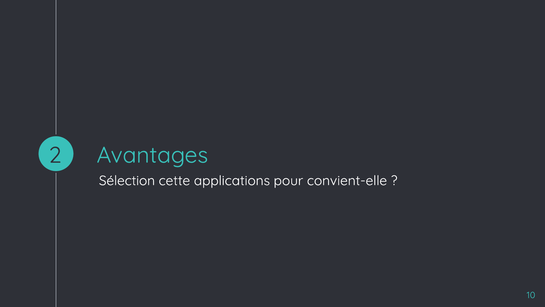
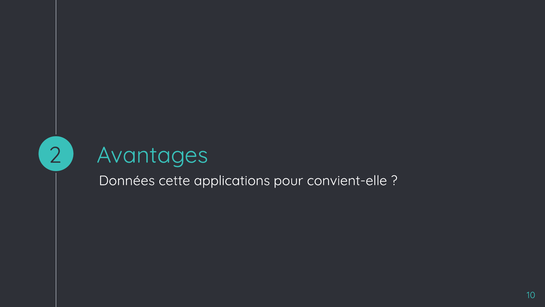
Sélection: Sélection -> Données (127, 180)
